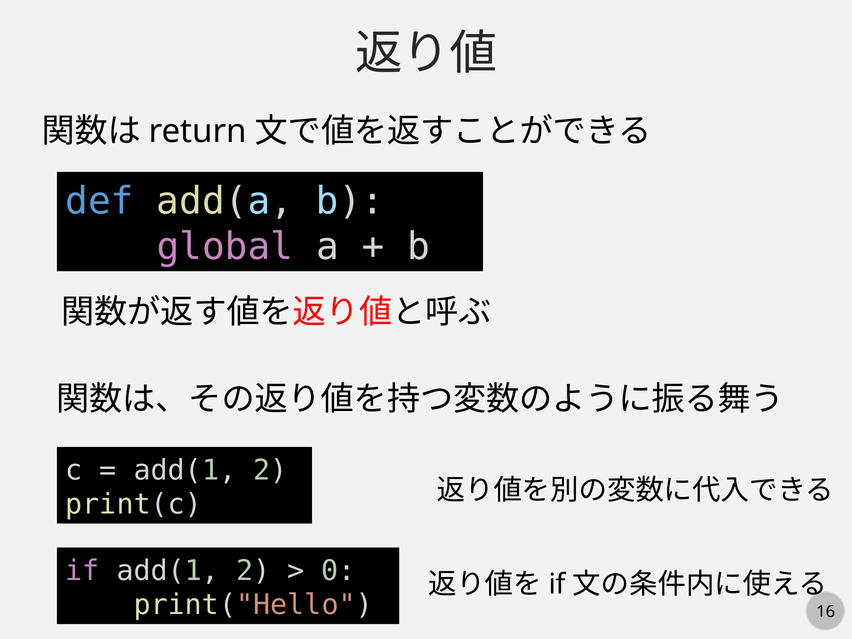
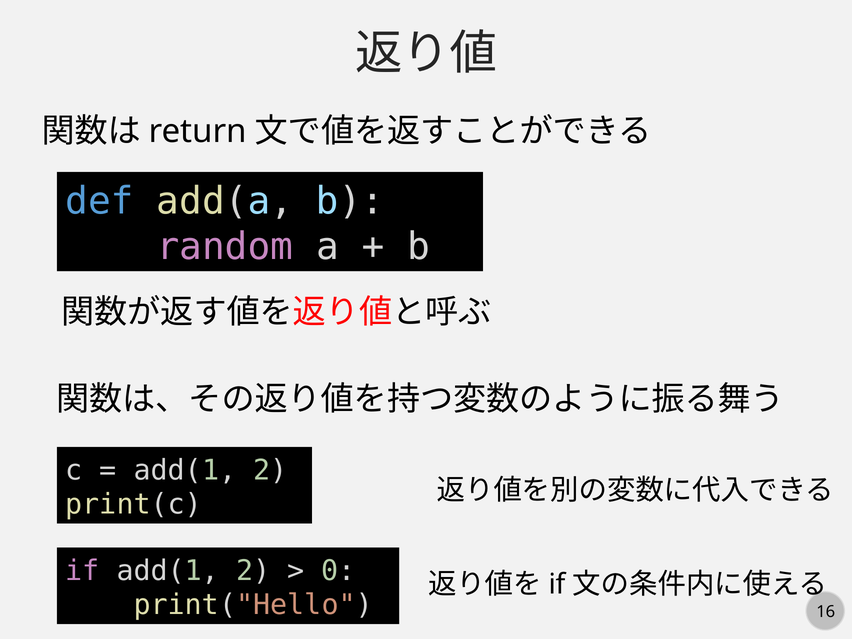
global: global -> random (225, 247)
